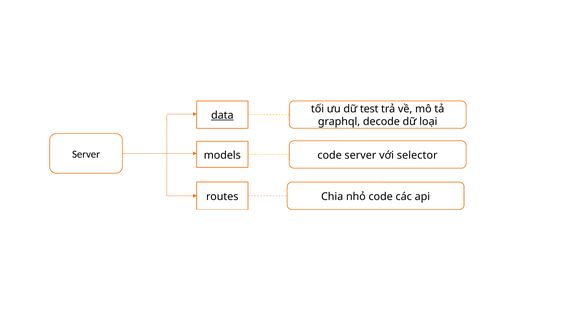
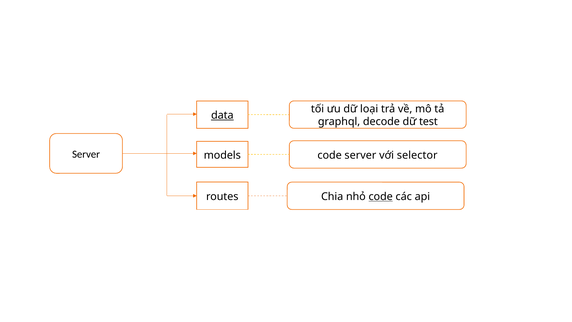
test: test -> loại (369, 109)
loại: loại -> test (428, 122)
code underline: none -> present (381, 196)
